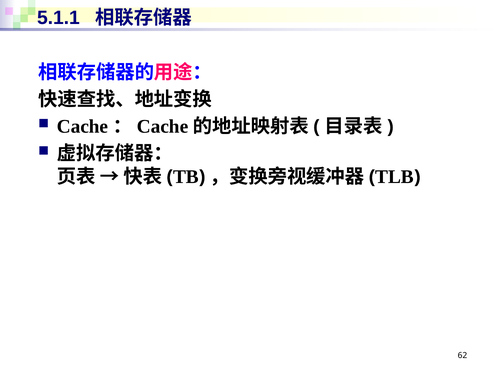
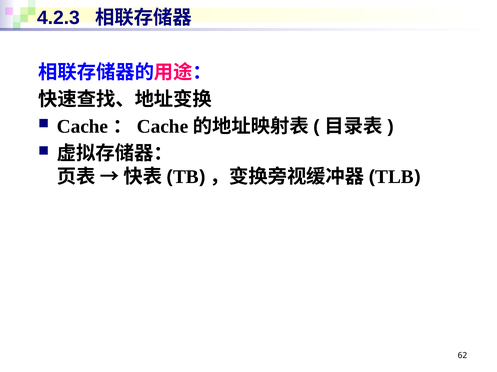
5.1.1: 5.1.1 -> 4.2.3 (58, 18)
